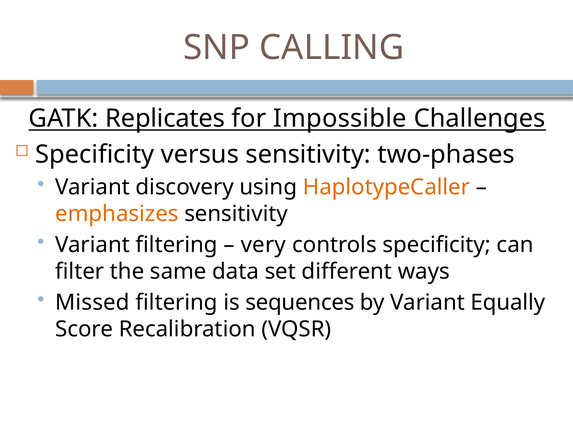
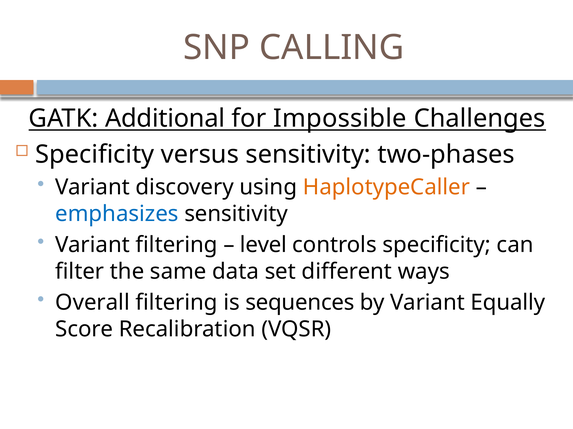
Replicates: Replicates -> Additional (165, 119)
emphasizes colour: orange -> blue (117, 214)
very: very -> level (263, 245)
Missed: Missed -> Overall (93, 303)
